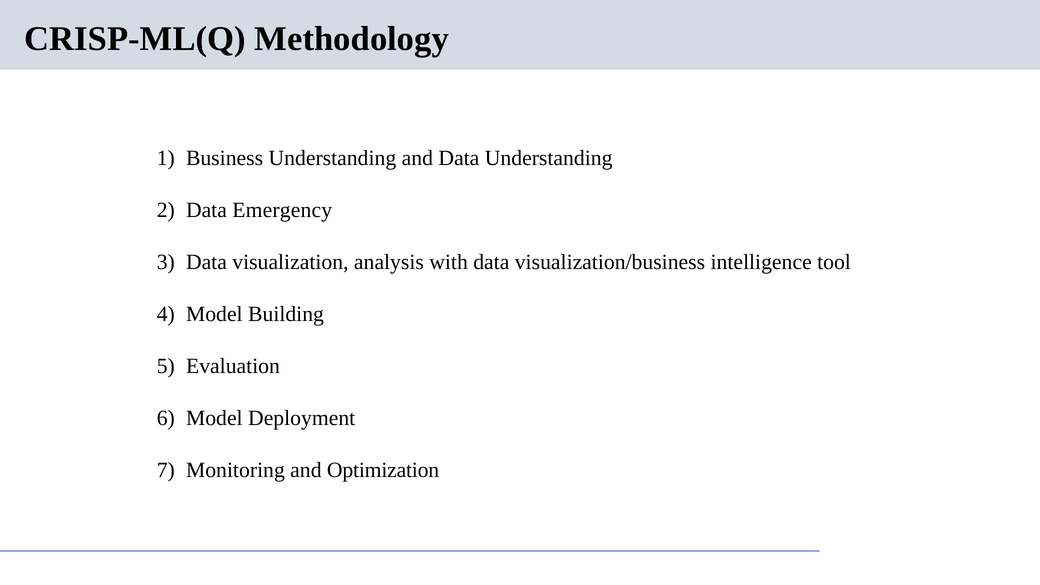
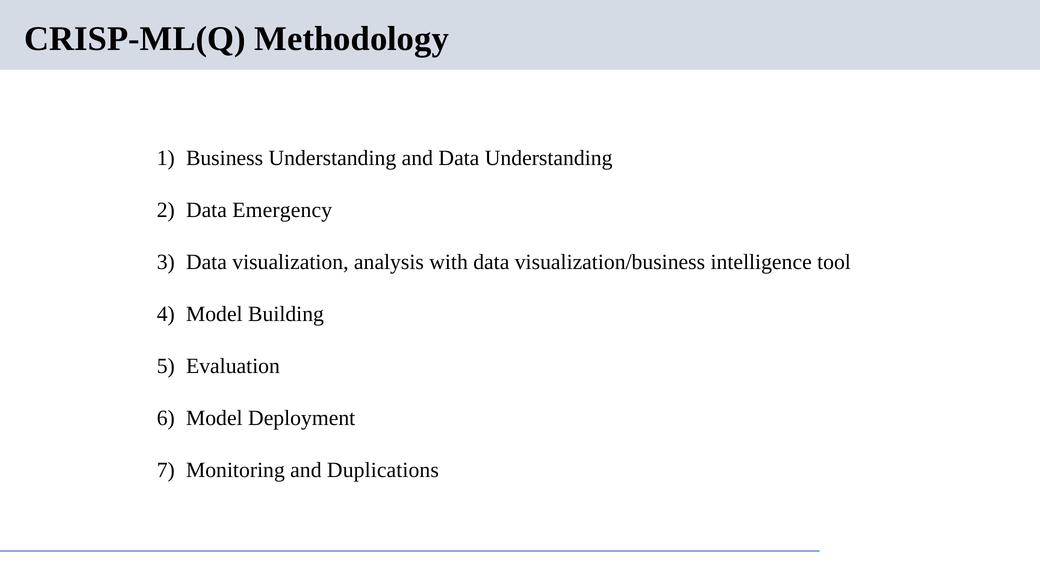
Optimization: Optimization -> Duplications (383, 470)
